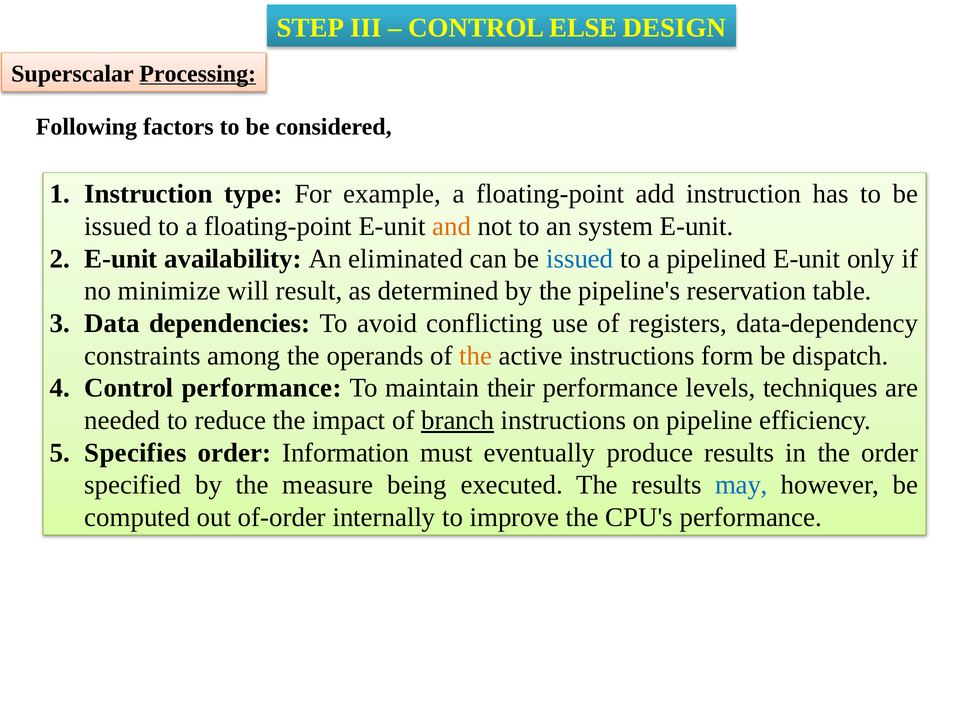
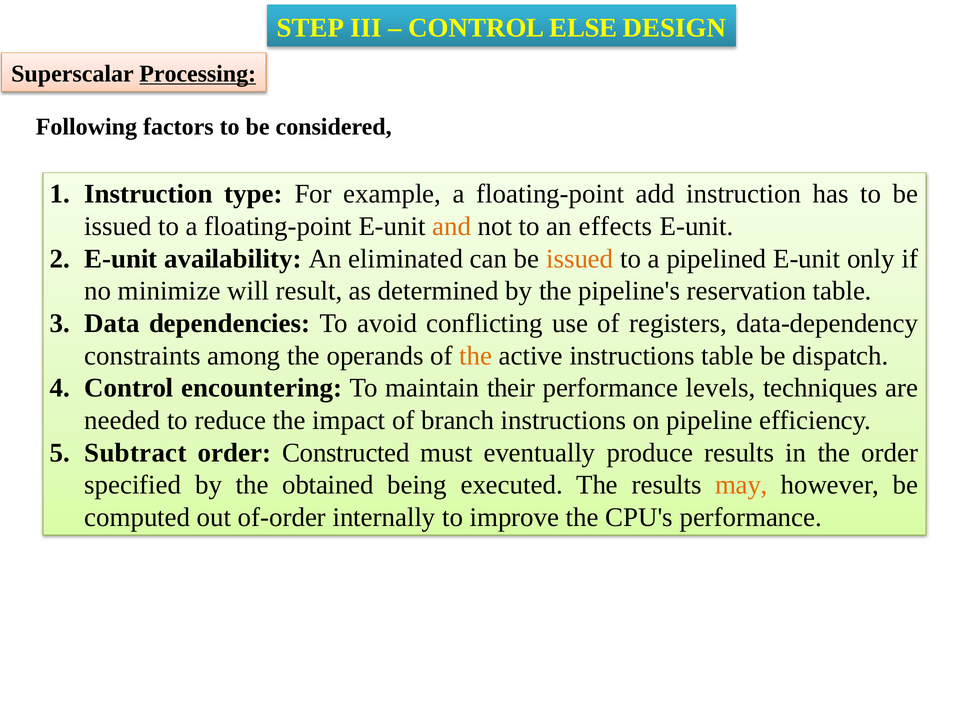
system: system -> effects (616, 226)
issued colour: blue -> orange (580, 259)
instructions form: form -> table (728, 356)
Control performance: performance -> encountering (262, 388)
branch underline: present -> none (458, 420)
Specifies: Specifies -> Subtract (135, 453)
Information: Information -> Constructed (346, 453)
measure: measure -> obtained (328, 485)
may colour: blue -> orange (741, 485)
